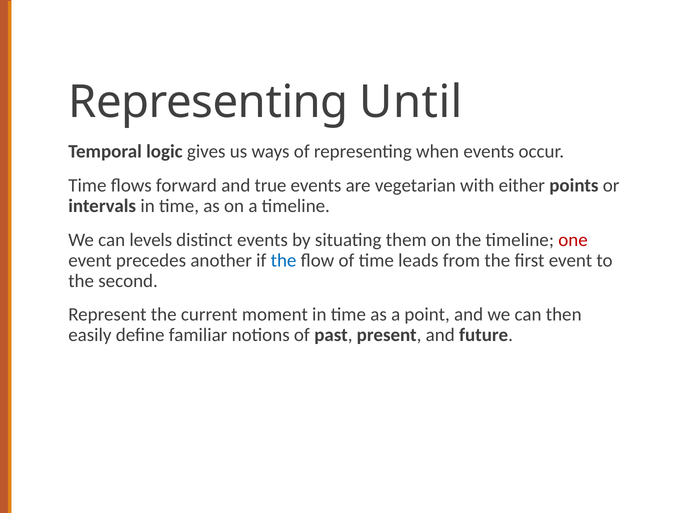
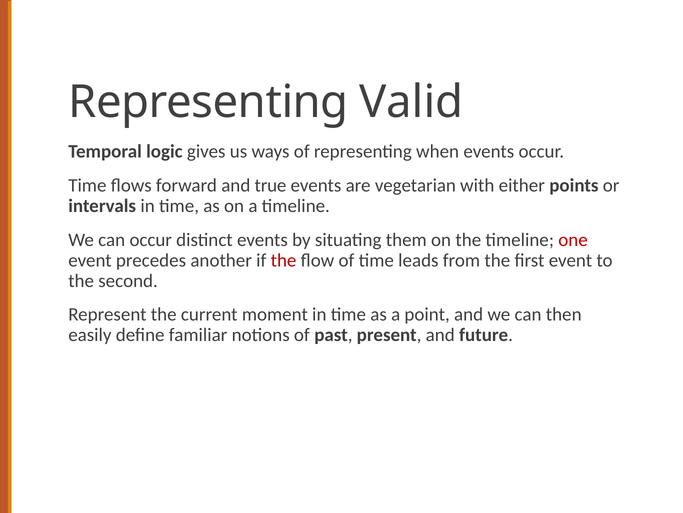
Until: Until -> Valid (411, 102)
can levels: levels -> occur (151, 239)
the colour: blue -> red (284, 260)
